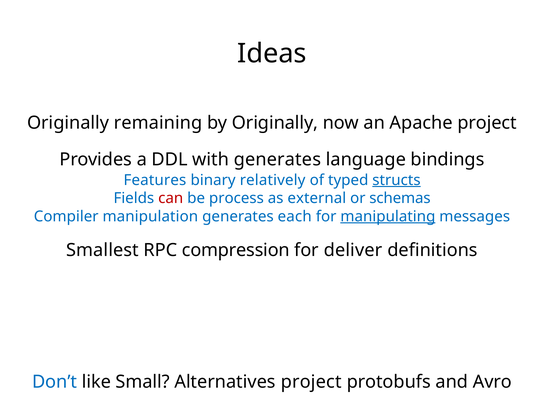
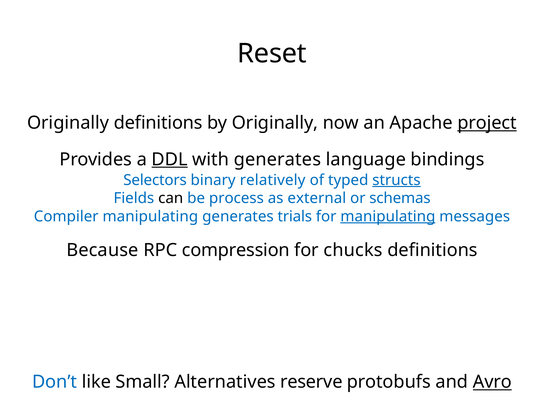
Ideas: Ideas -> Reset (272, 54)
Originally remaining: remaining -> definitions (158, 123)
project underline: none -> present (487, 123)
DDL underline: none -> present (170, 159)
Features: Features -> Selectors (155, 180)
can colour: red -> black (171, 198)
Compiler manipulation: manipulation -> manipulating (150, 216)
each: each -> trials (295, 216)
Smallest: Smallest -> Because (102, 250)
deliver: deliver -> chucks (353, 250)
Alternatives project: project -> reserve (311, 382)
Avro underline: none -> present (492, 382)
